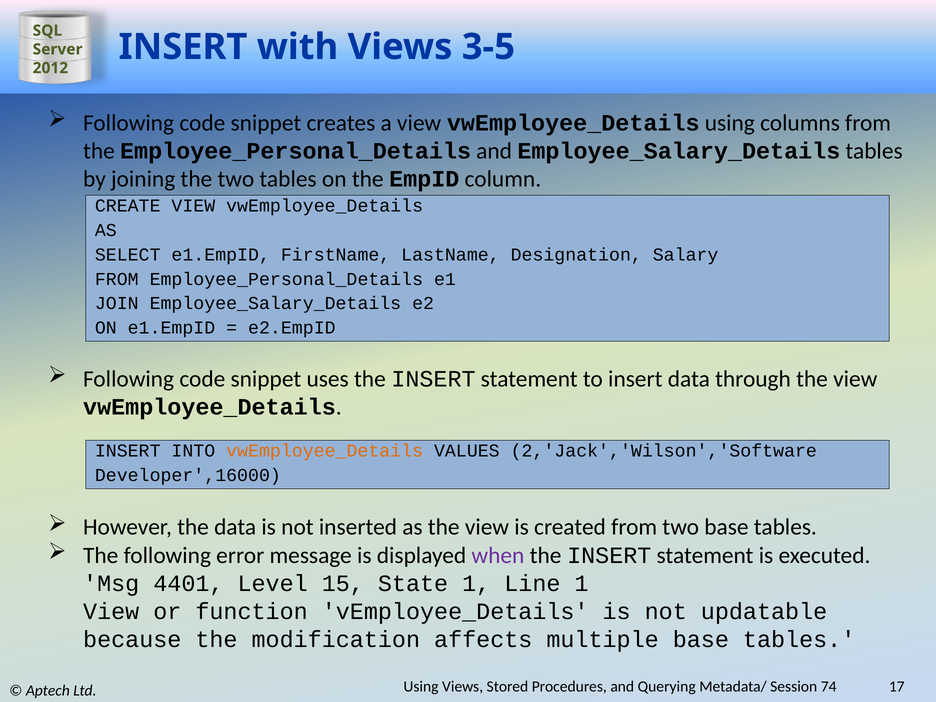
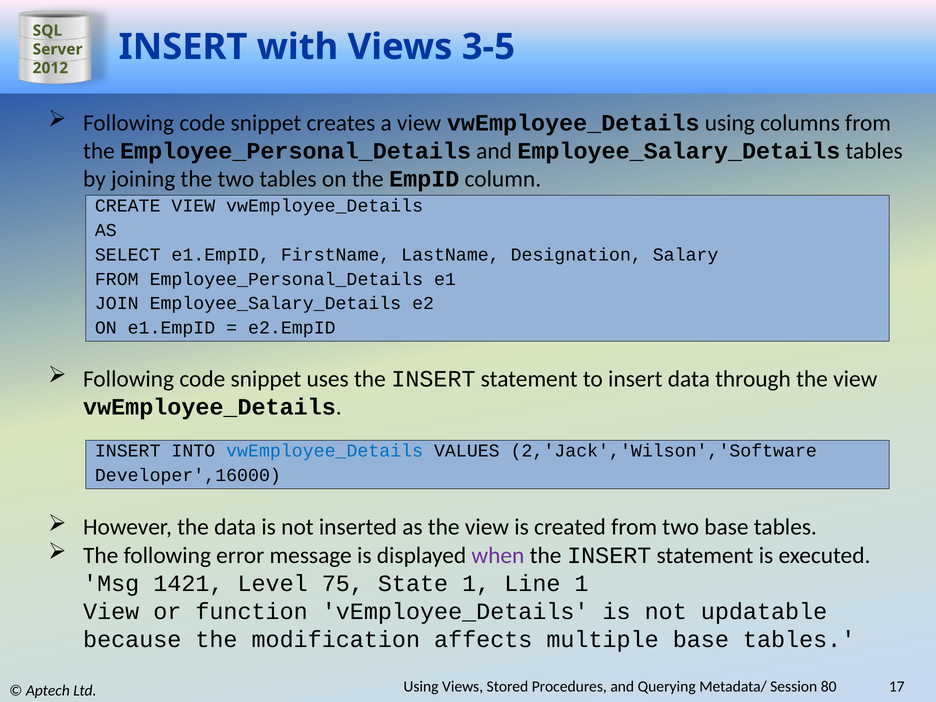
vwEmployee_Details colour: orange -> blue (325, 451)
4401: 4401 -> 1421 (188, 583)
15: 15 -> 75 (343, 583)
74: 74 -> 80 (829, 687)
